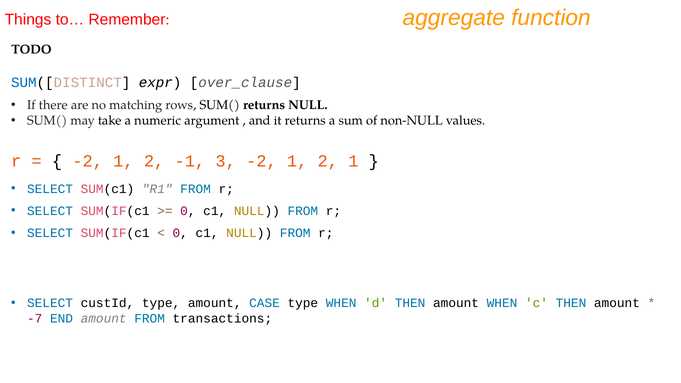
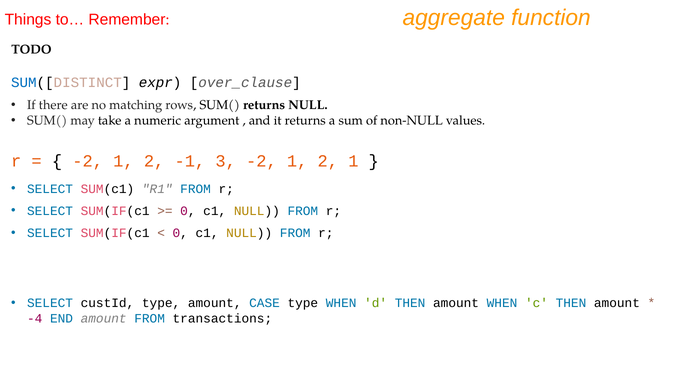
-7: -7 -> -4 (35, 319)
